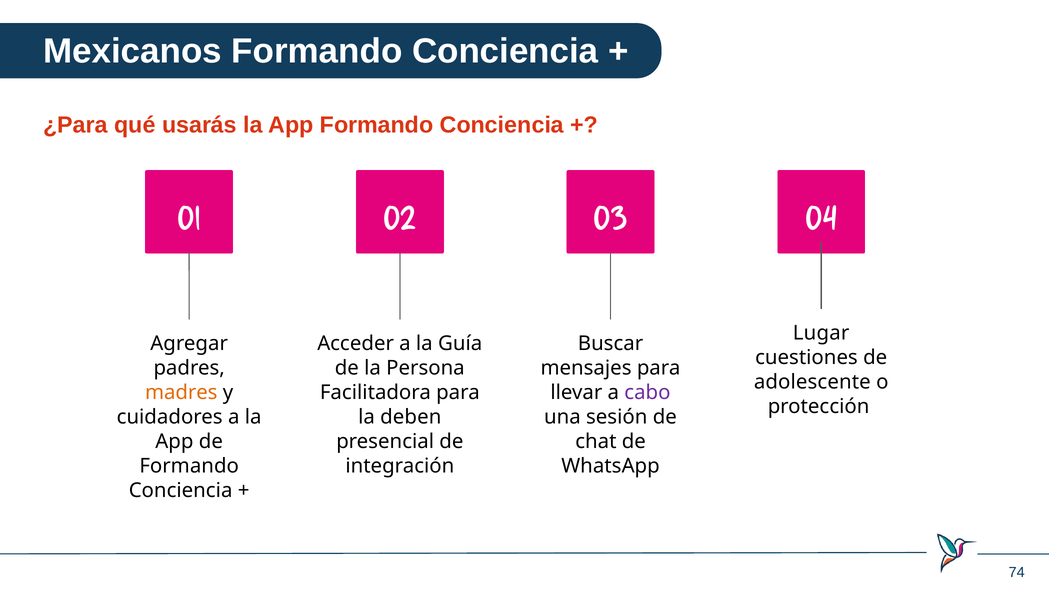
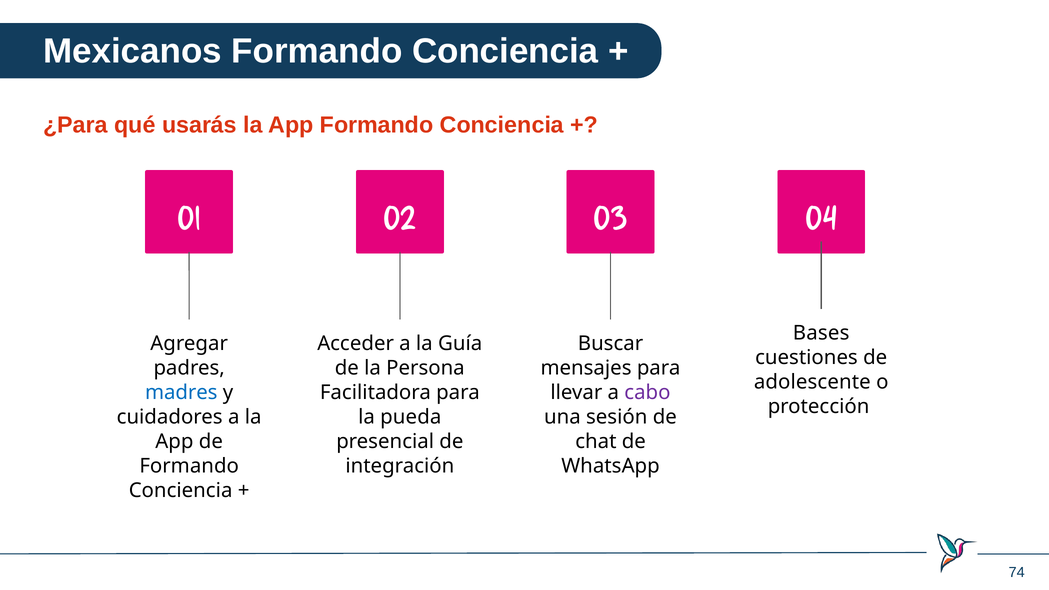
Lugar: Lugar -> Bases (821, 333)
madres colour: orange -> blue (181, 393)
deben: deben -> pueda (411, 417)
